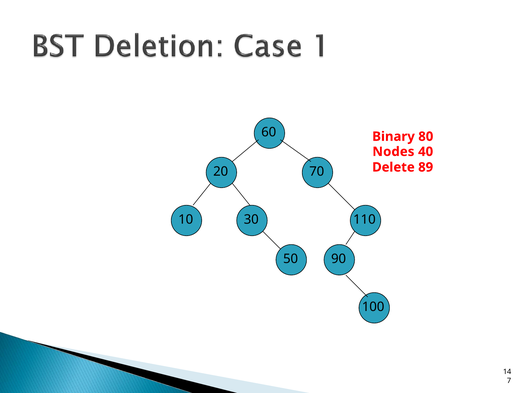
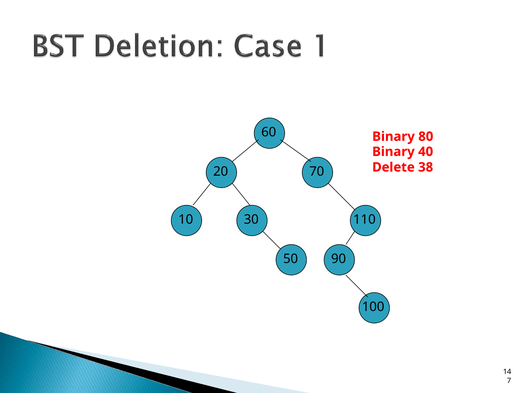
Nodes: Nodes -> Binary (393, 152)
89: 89 -> 38 (426, 167)
